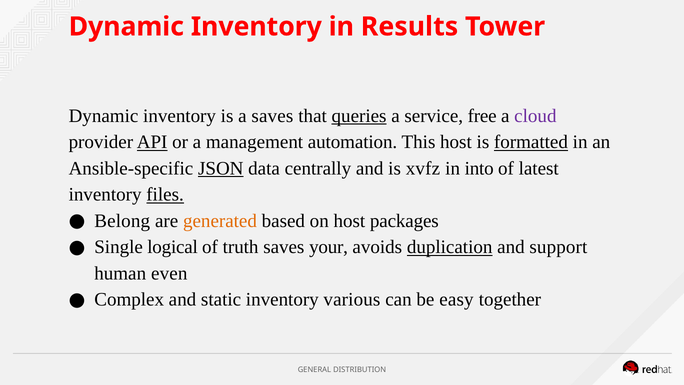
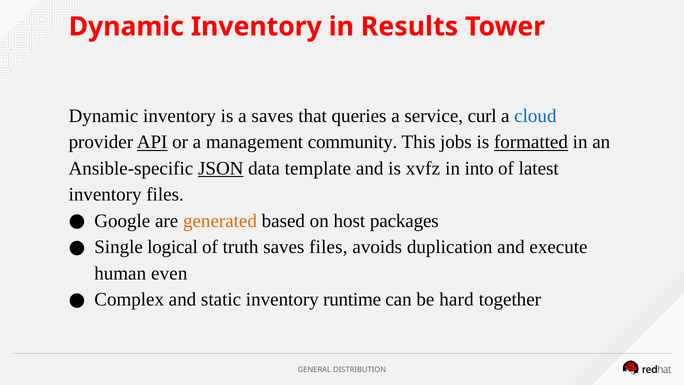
queries underline: present -> none (359, 116)
free: free -> curl (482, 116)
cloud colour: purple -> blue (535, 116)
automation: automation -> community (353, 142)
This host: host -> jobs (456, 142)
centrally: centrally -> template (318, 168)
files underline: present -> none (165, 195)
Belong: Belong -> Google (122, 221)
saves your: your -> files (328, 247)
duplication underline: present -> none (450, 247)
support: support -> execute (558, 247)
various: various -> runtime (352, 299)
easy: easy -> hard (456, 299)
